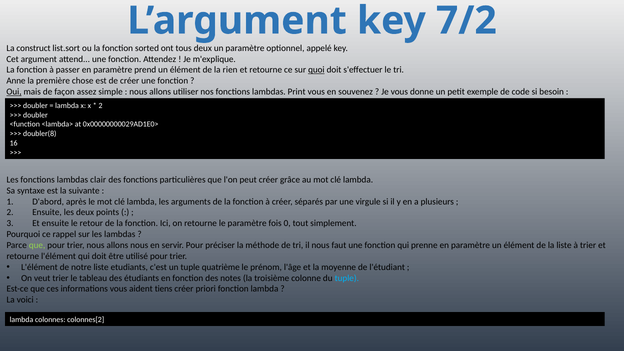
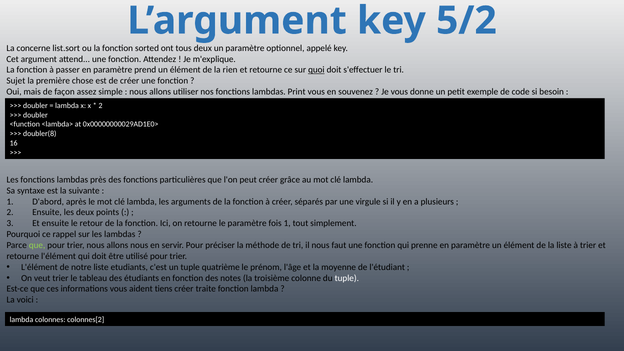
7/2: 7/2 -> 5/2 (466, 21)
construct: construct -> concerne (34, 48)
Anne: Anne -> Sujet (16, 81)
Oui underline: present -> none (14, 92)
clair: clair -> près (98, 180)
fois 0: 0 -> 1 (287, 223)
tuple colour: light blue -> white (347, 278)
priori: priori -> traite (206, 289)
